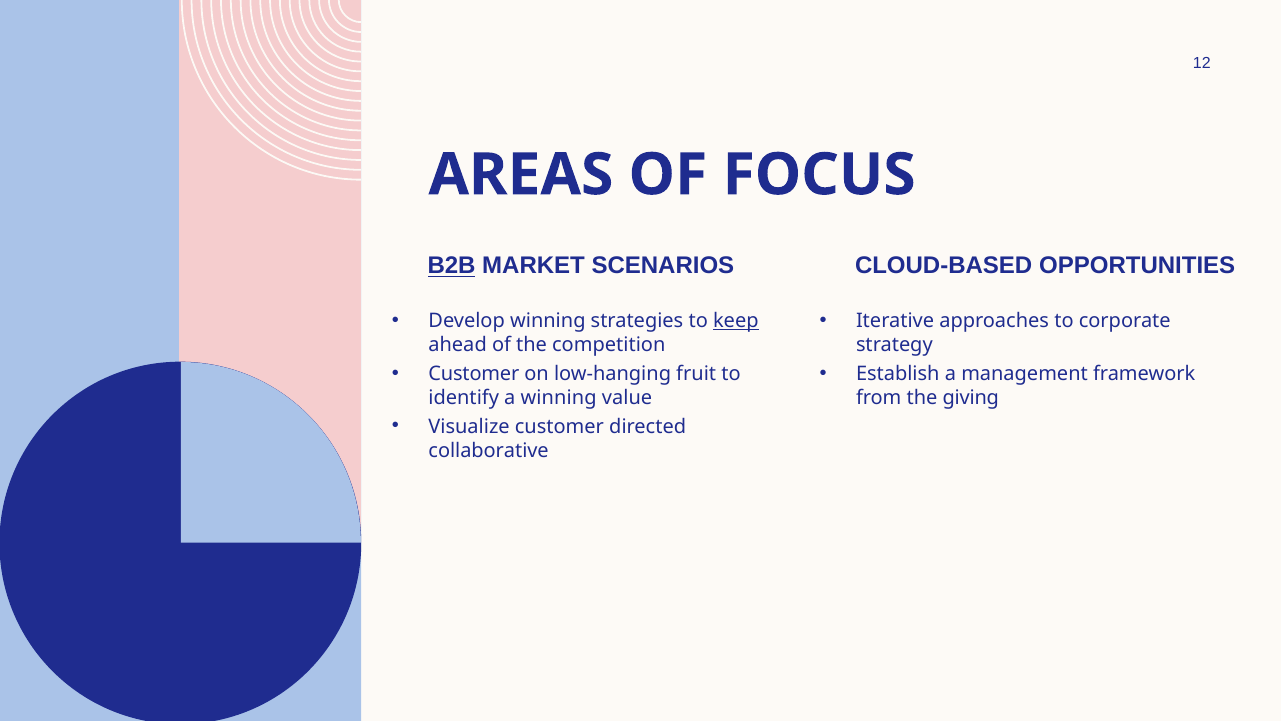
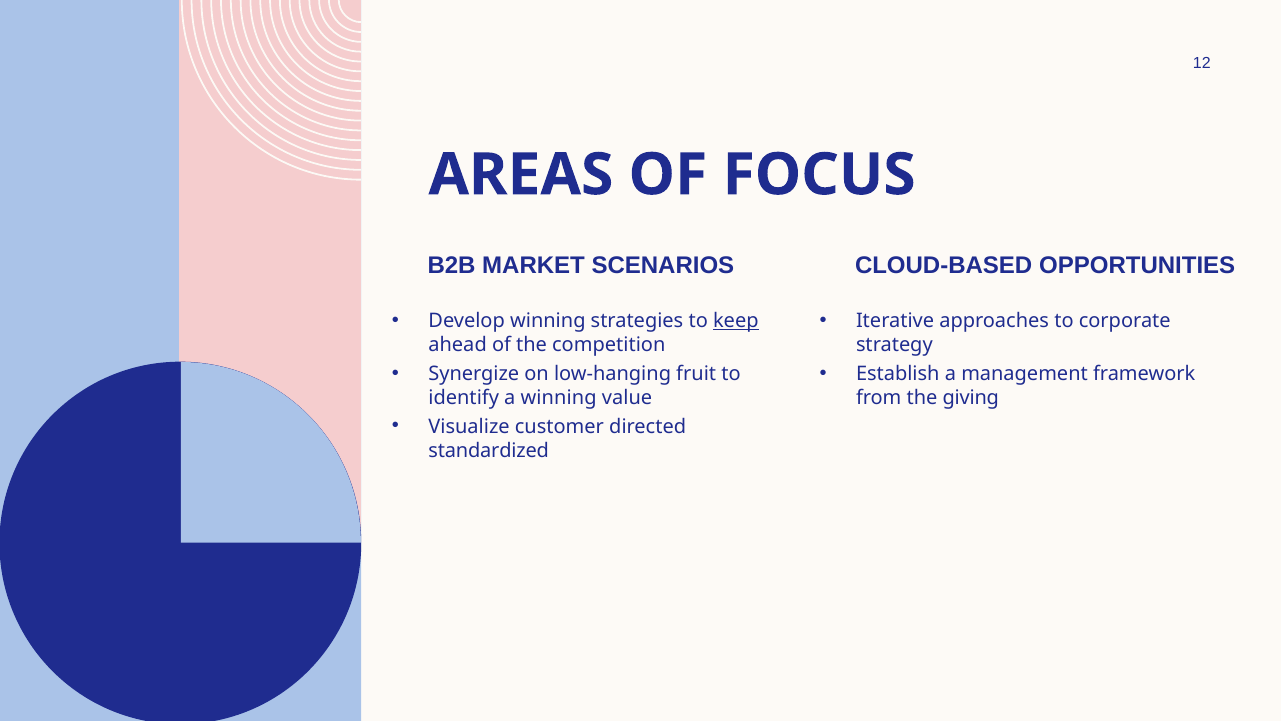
B2B underline: present -> none (452, 266)
Customer: Customer -> Synergize (474, 373)
collaborative: collaborative -> standardized (489, 450)
